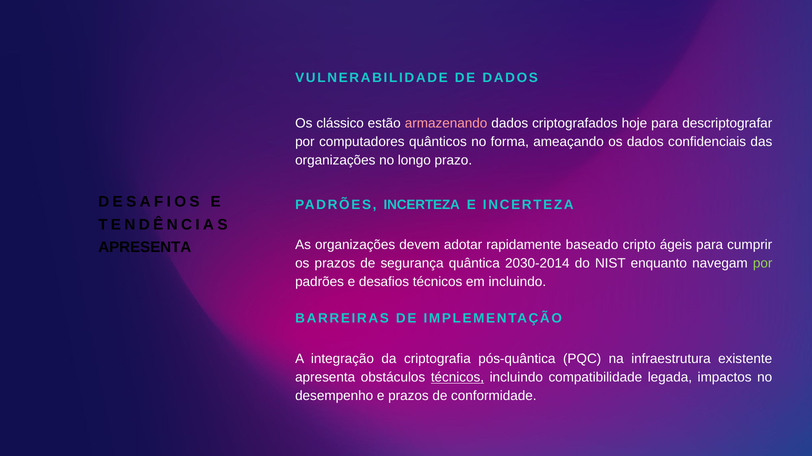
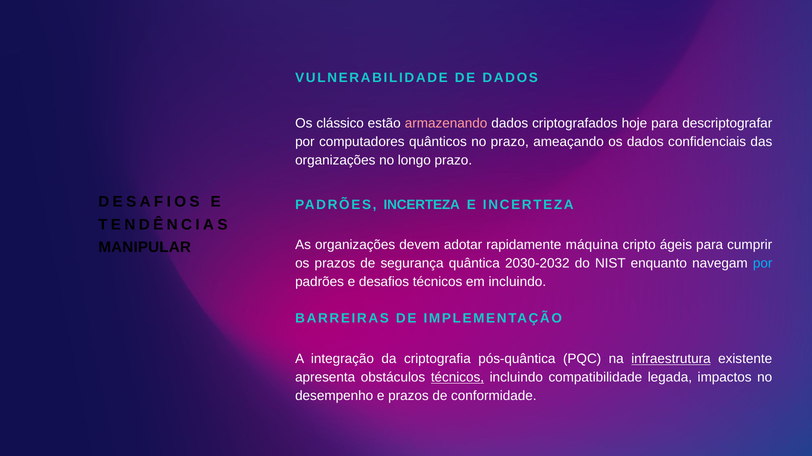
no forma: forma -> prazo (510, 142)
baseado: baseado -> máquina (592, 245)
APRESENTA: APRESENTA -> MANIPULAR (145, 248)
2030-2014: 2030-2014 -> 2030-2032 (537, 264)
por colour: light green -> light blue (763, 264)
infraestrutura underline: none -> present (671, 360)
